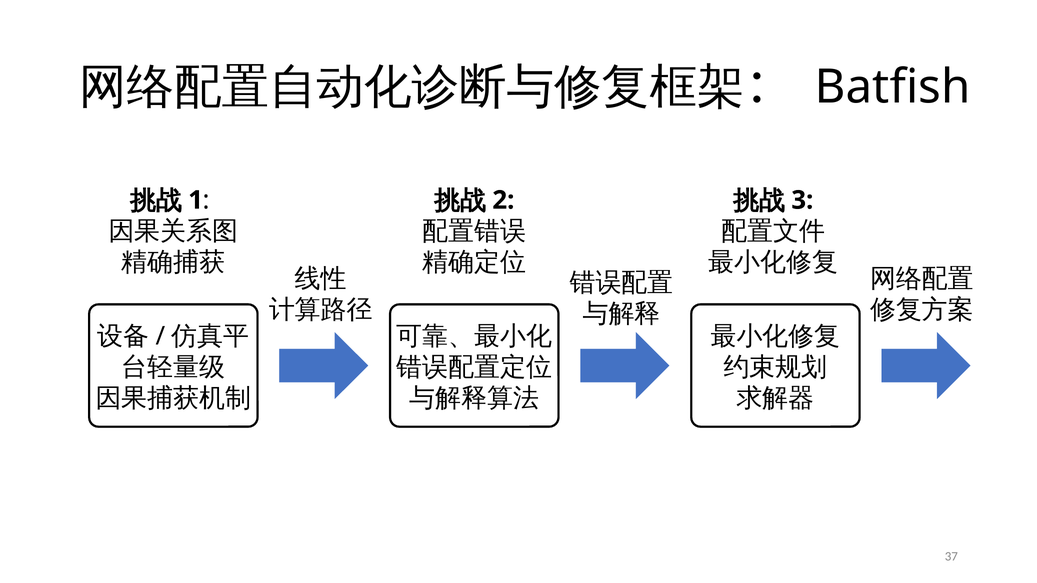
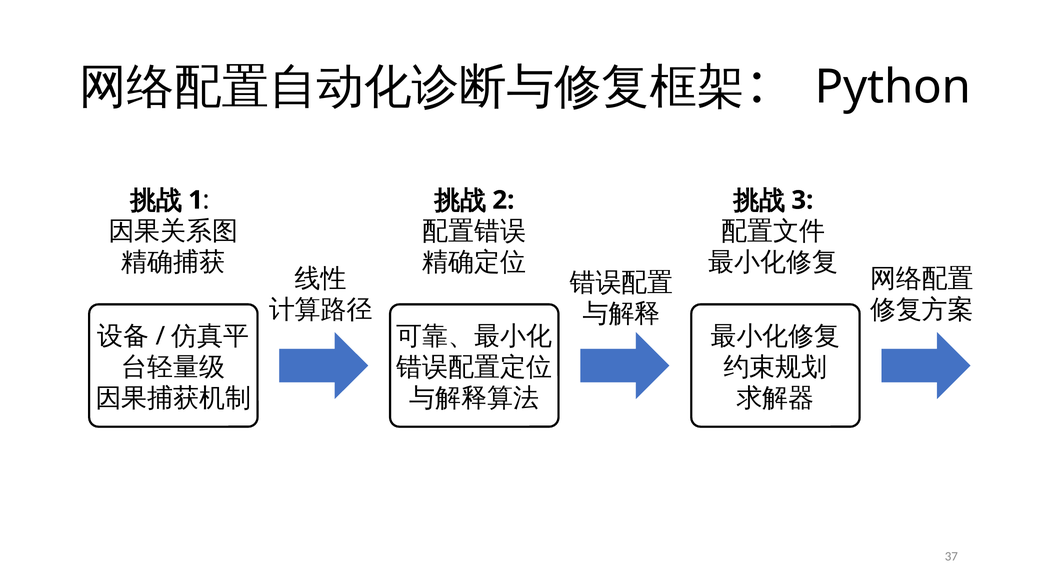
Batfish: Batfish -> Python (893, 87)
